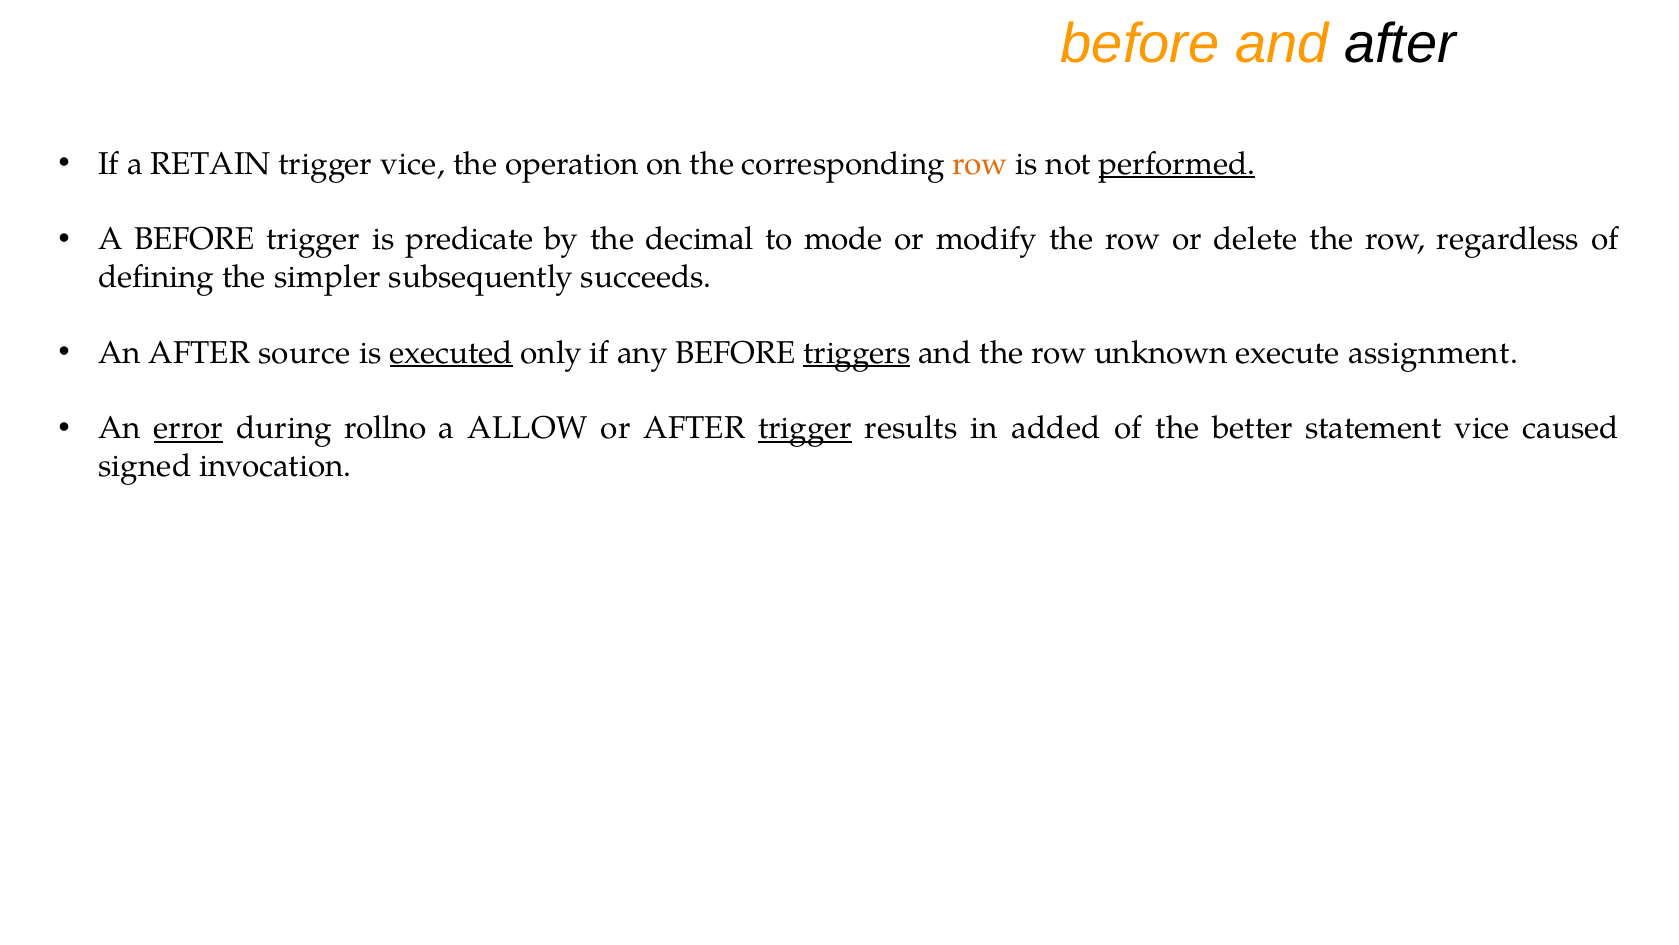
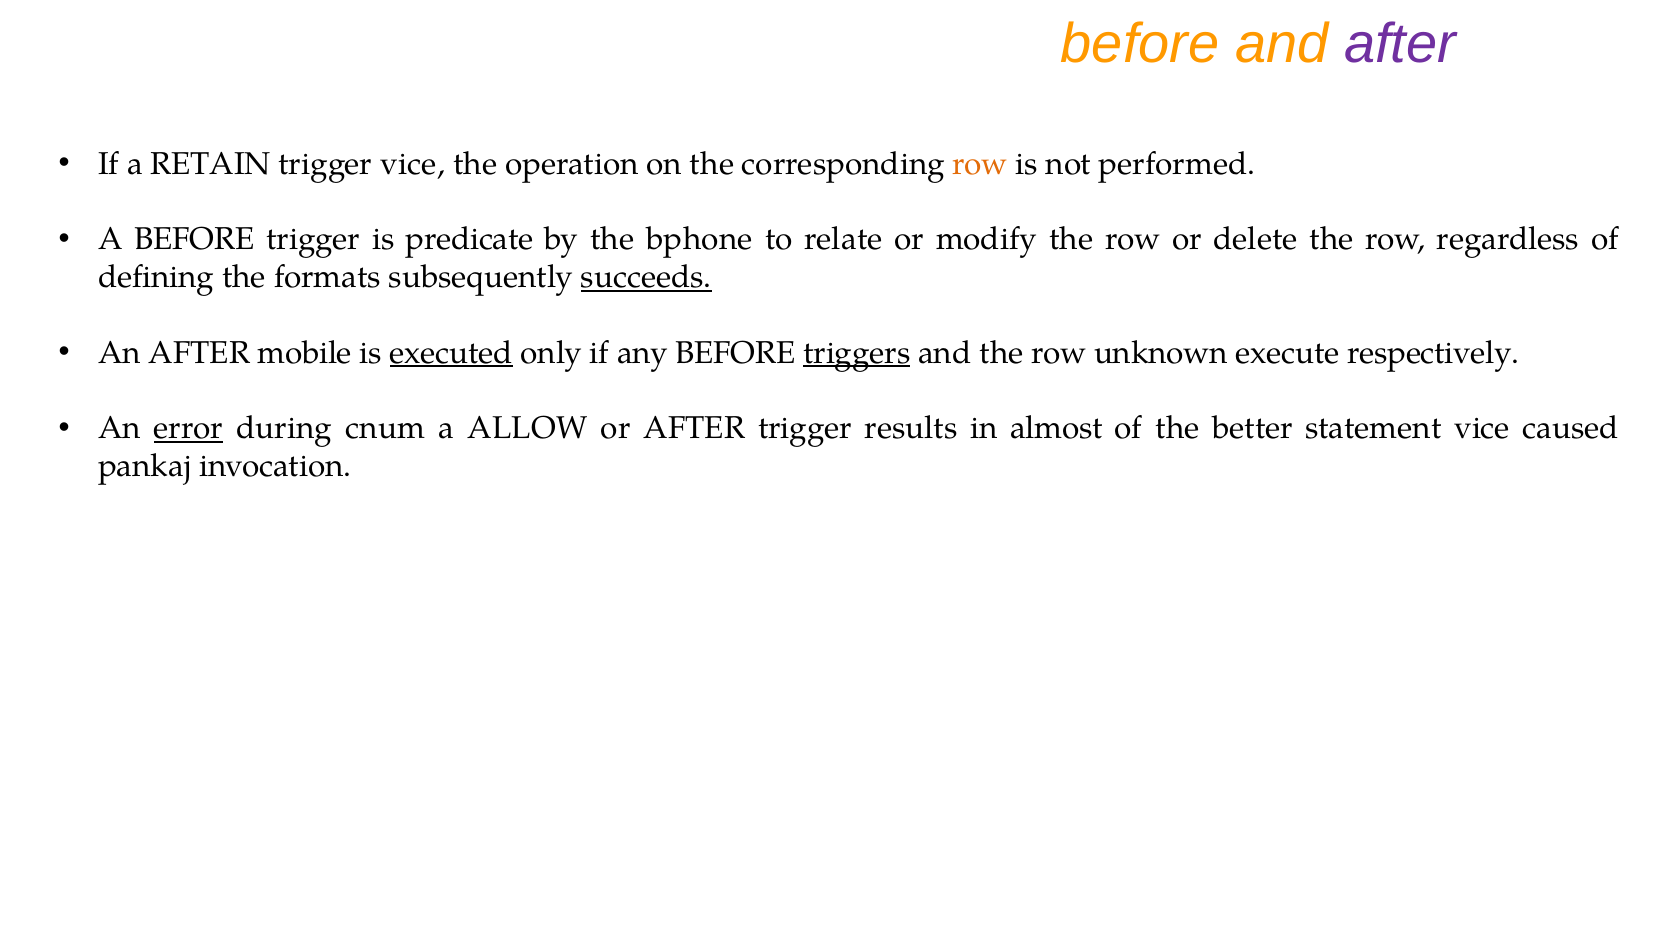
after colour: black -> purple (1400, 44)
performed underline: present -> none (1177, 164)
decimal: decimal -> bphone (700, 239)
mode: mode -> relate (843, 239)
simpler: simpler -> formats (328, 277)
succeeds underline: none -> present (646, 277)
source: source -> mobile (305, 353)
assignment: assignment -> respectively (1433, 353)
rollno: rollno -> cnum (385, 428)
trigger underline: present -> none (805, 428)
added: added -> almost (1056, 428)
signed: signed -> pankaj (145, 466)
